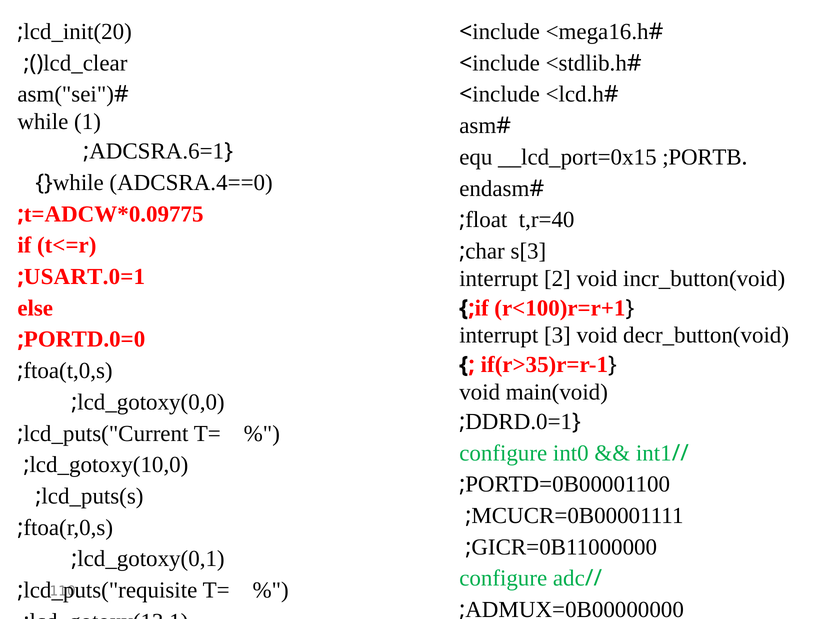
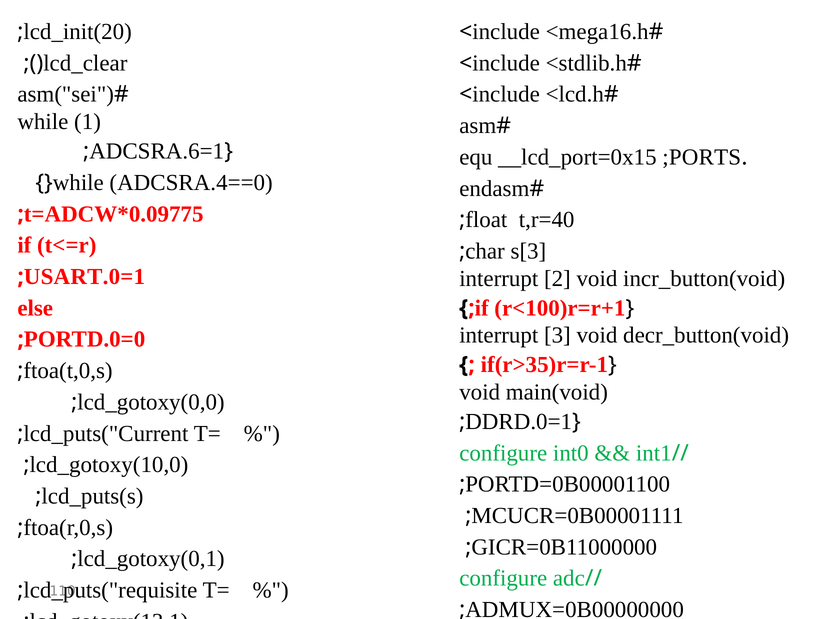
;PORTB: ;PORTB -> ;PORTS (702, 157)
